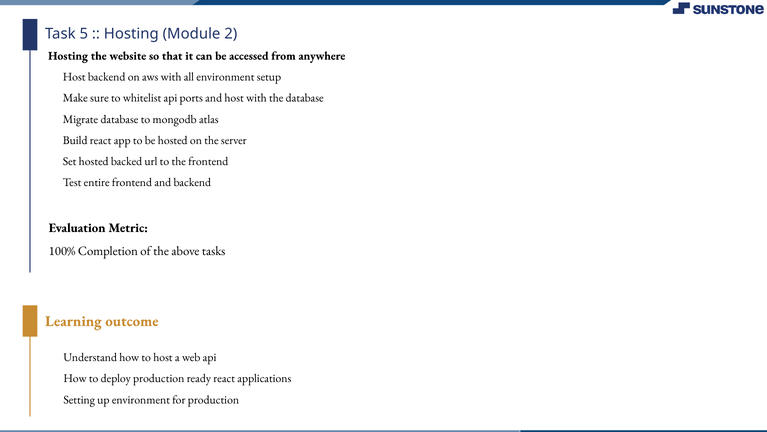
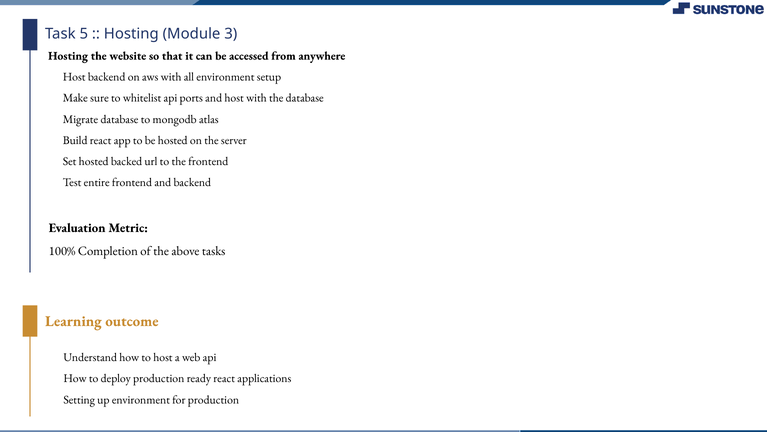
2: 2 -> 3 (231, 34)
